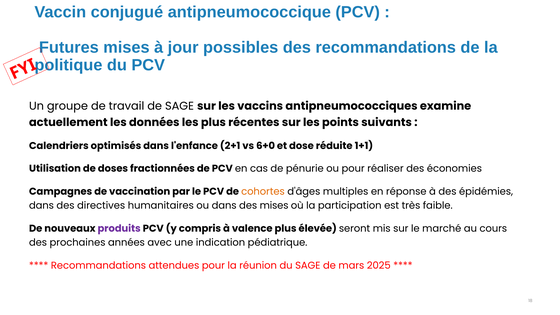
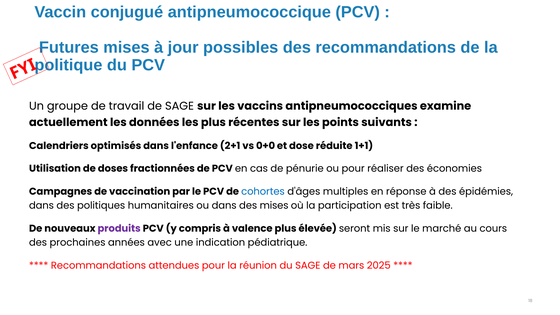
6+0: 6+0 -> 0+0 (266, 146)
cohortes colour: orange -> blue (263, 191)
directives: directives -> politiques (101, 206)
